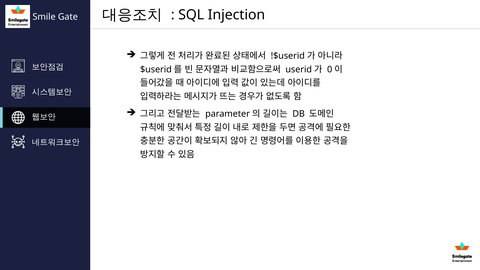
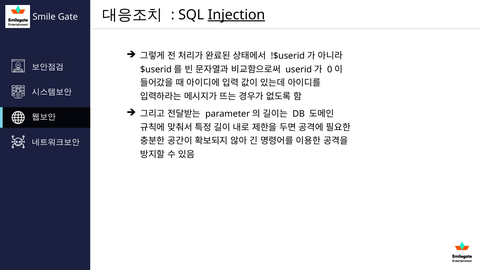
Injection underline: none -> present (236, 15)
